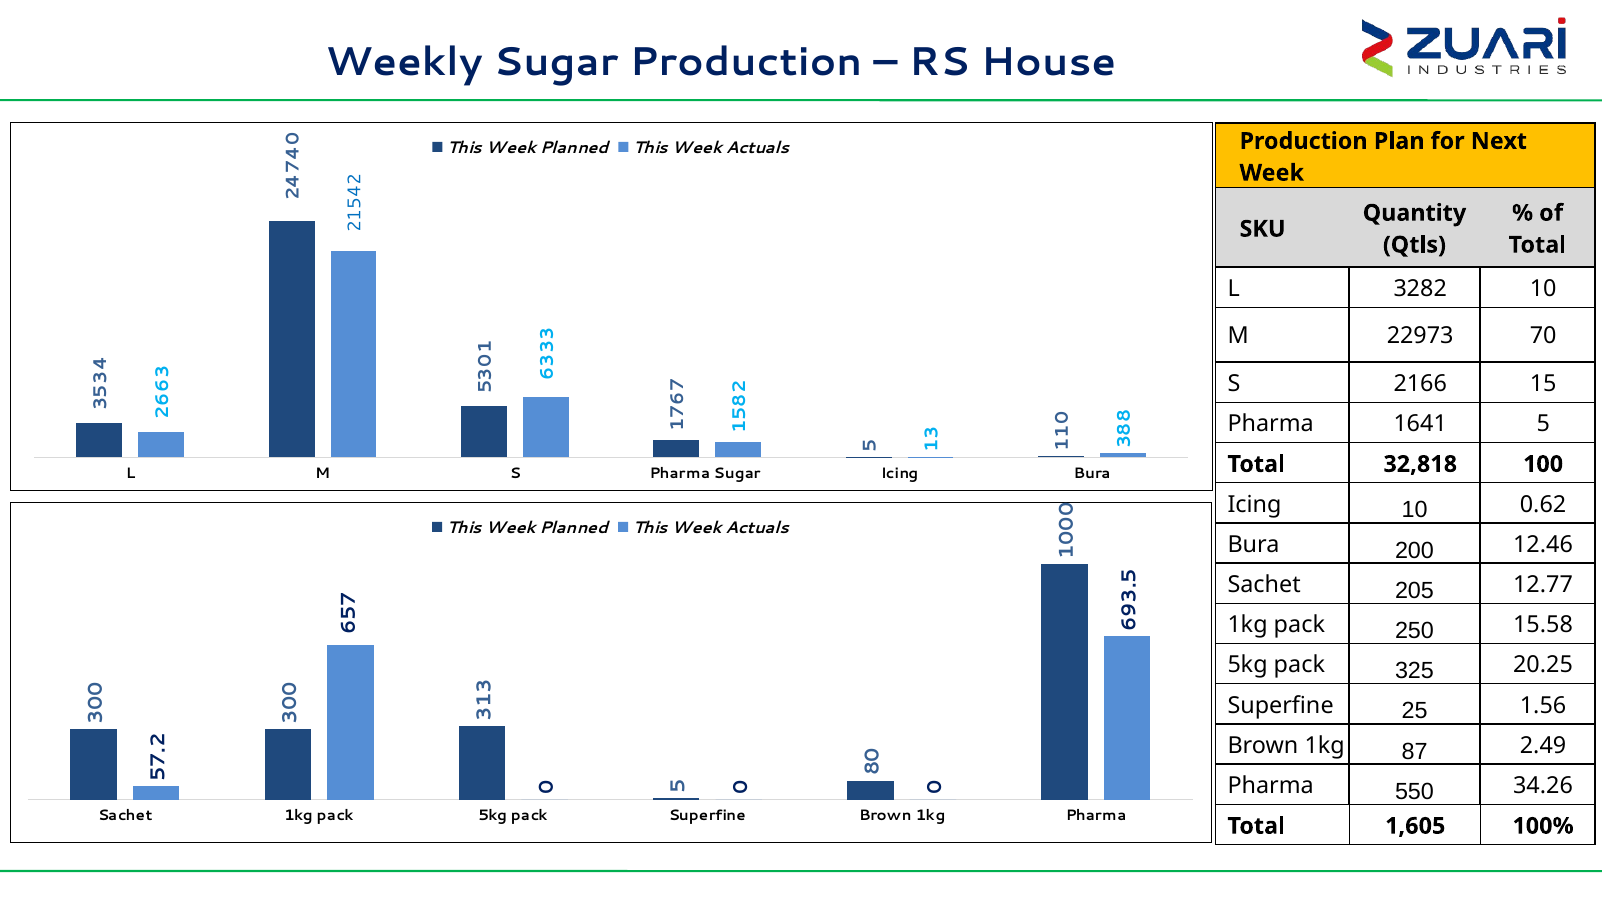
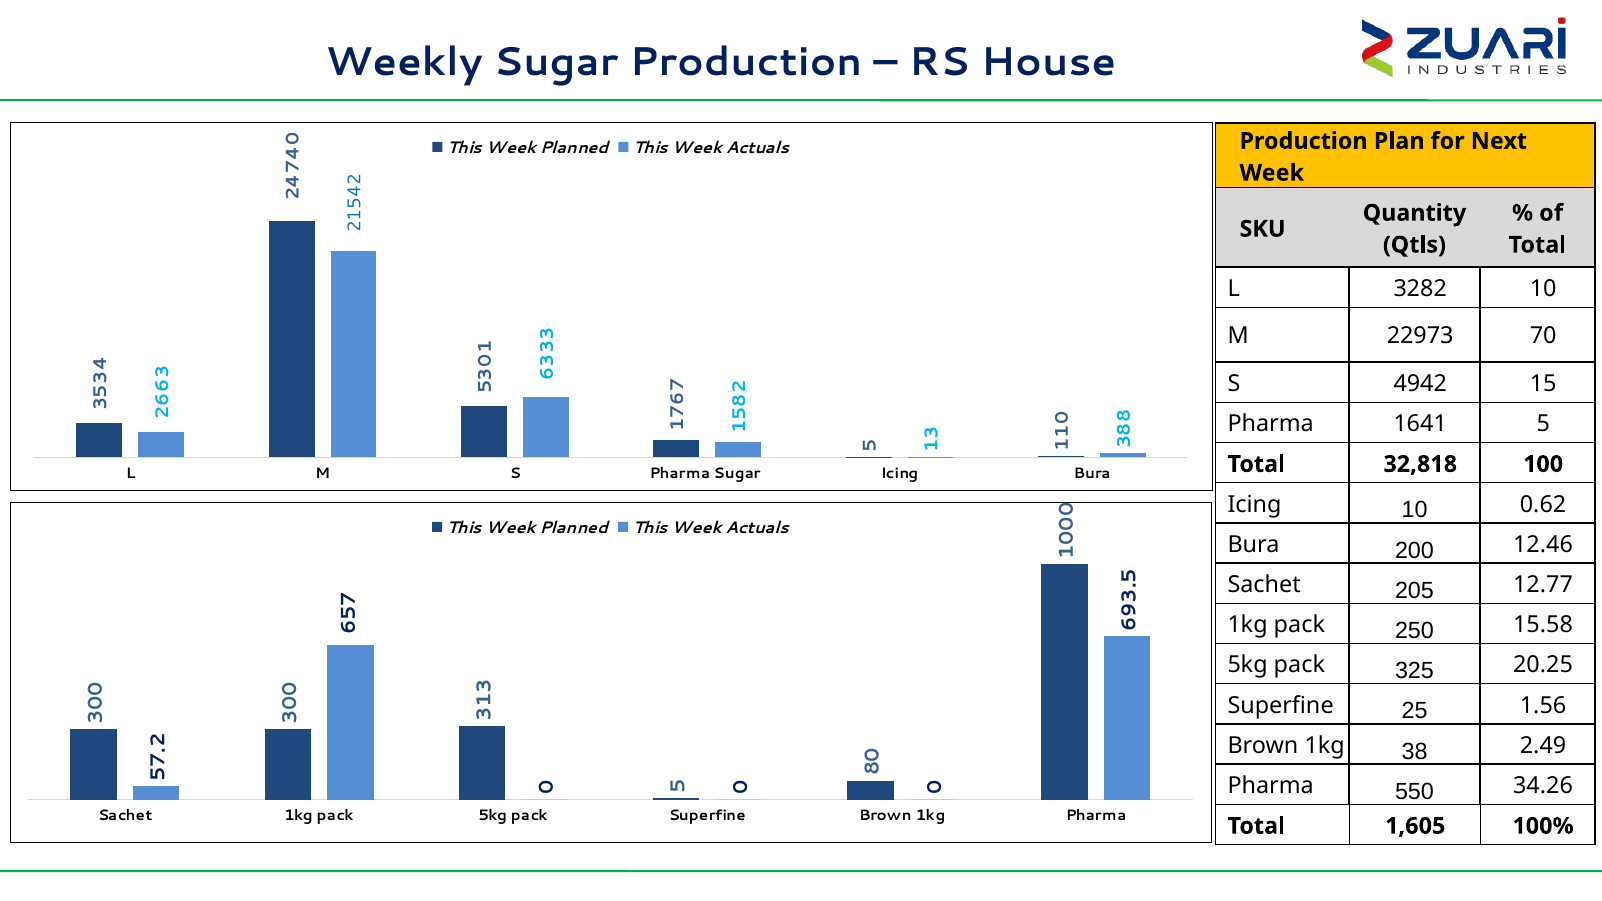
2166: 2166 -> 4942 (1420, 384)
87: 87 -> 38 (1415, 751)
